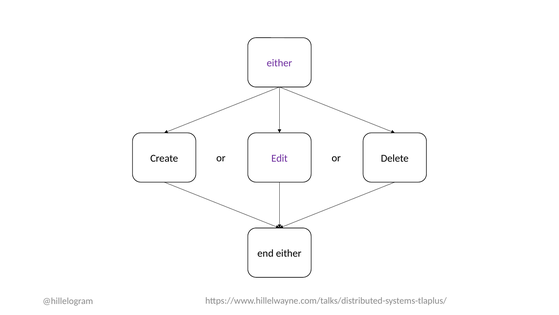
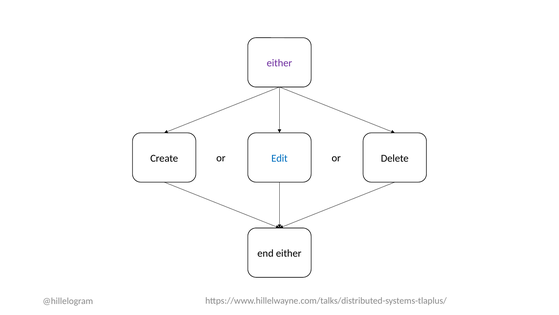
Edit colour: purple -> blue (279, 158)
